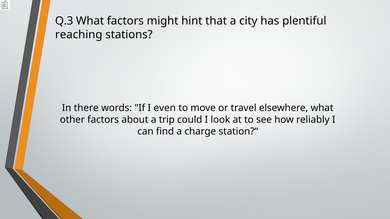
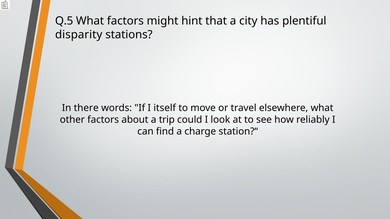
Q.3: Q.3 -> Q.5 (64, 21)
reaching: reaching -> disparity (79, 35)
even: even -> itself (165, 108)
